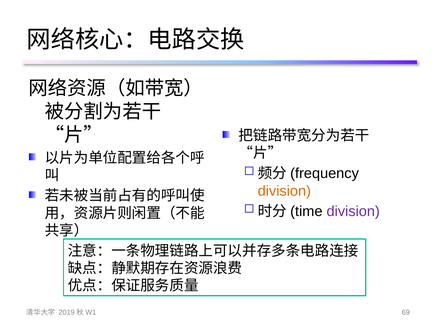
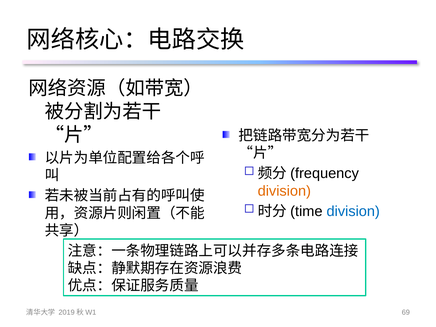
division colour: purple -> blue (353, 211)
